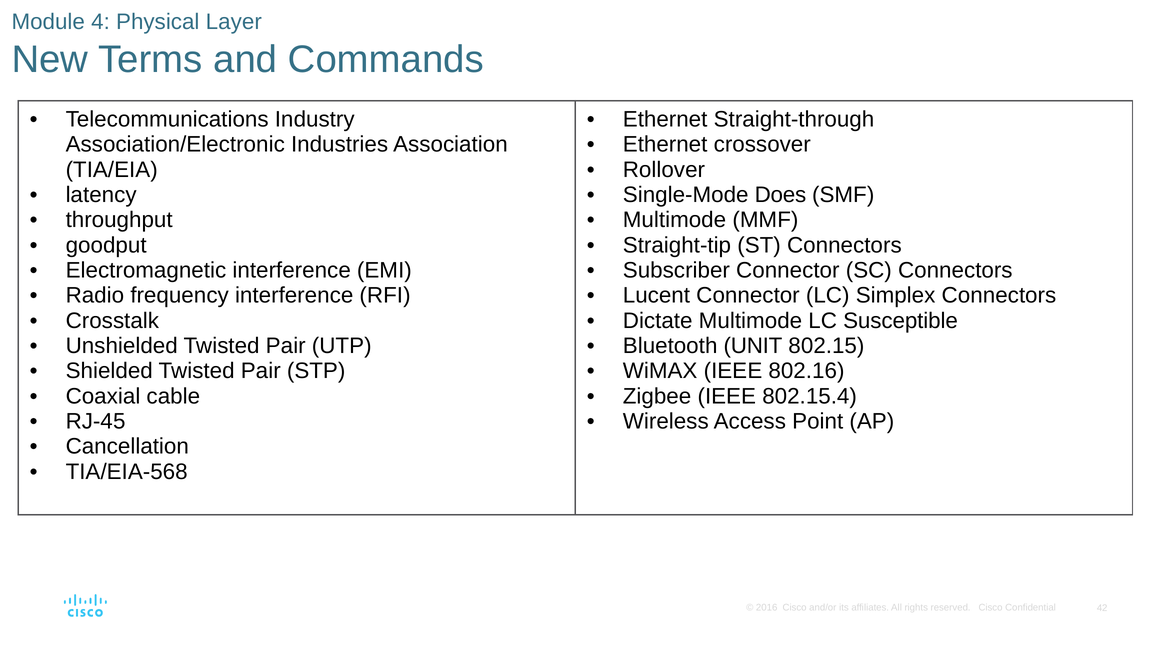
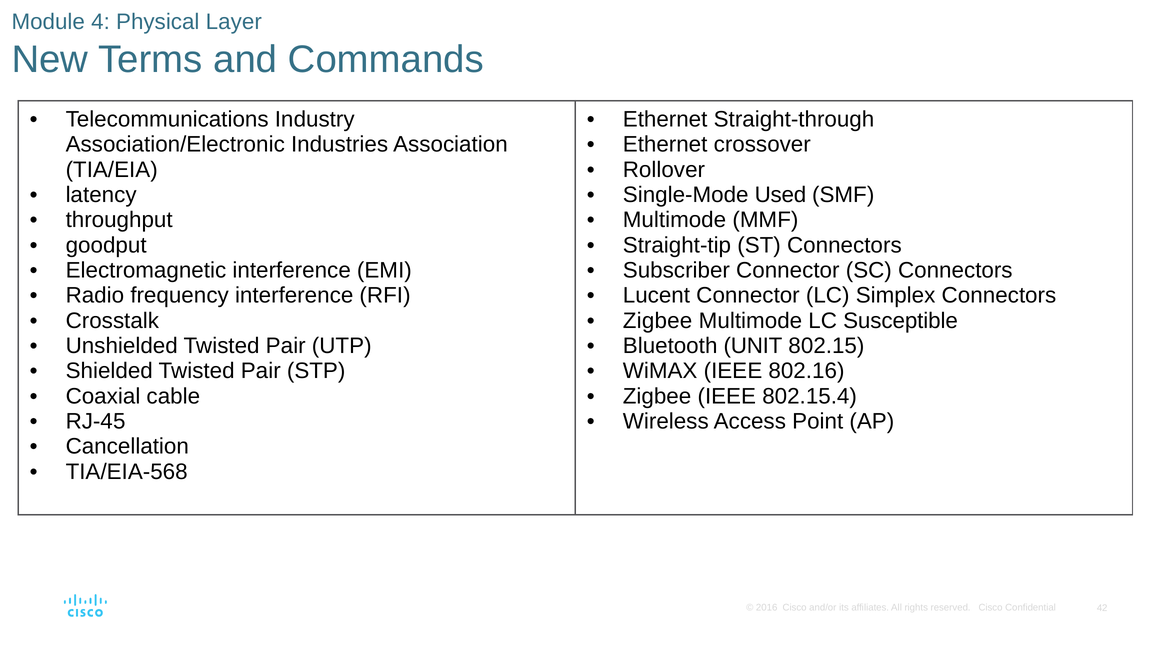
Does: Does -> Used (780, 195)
Dictate: Dictate -> Zigbee (658, 320)
